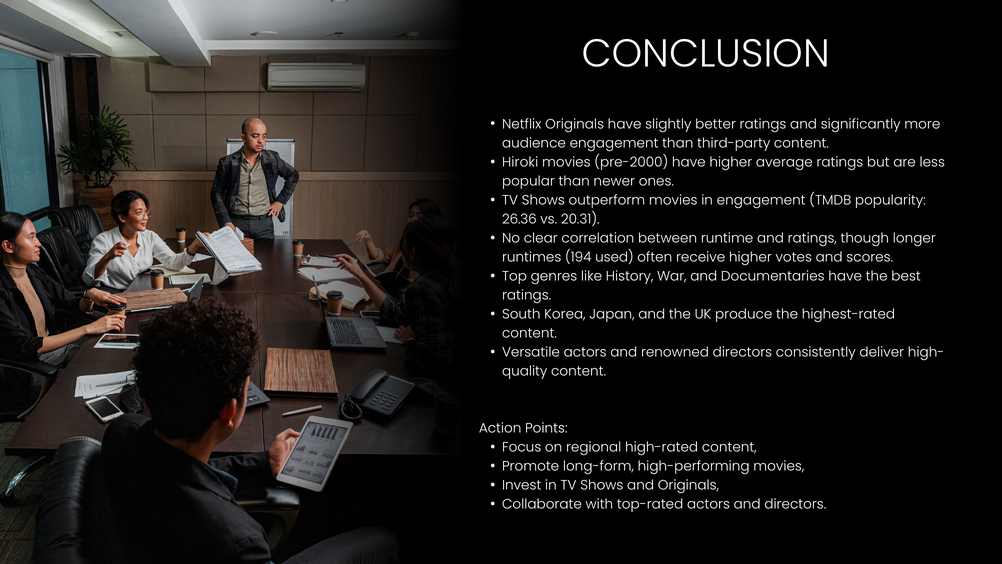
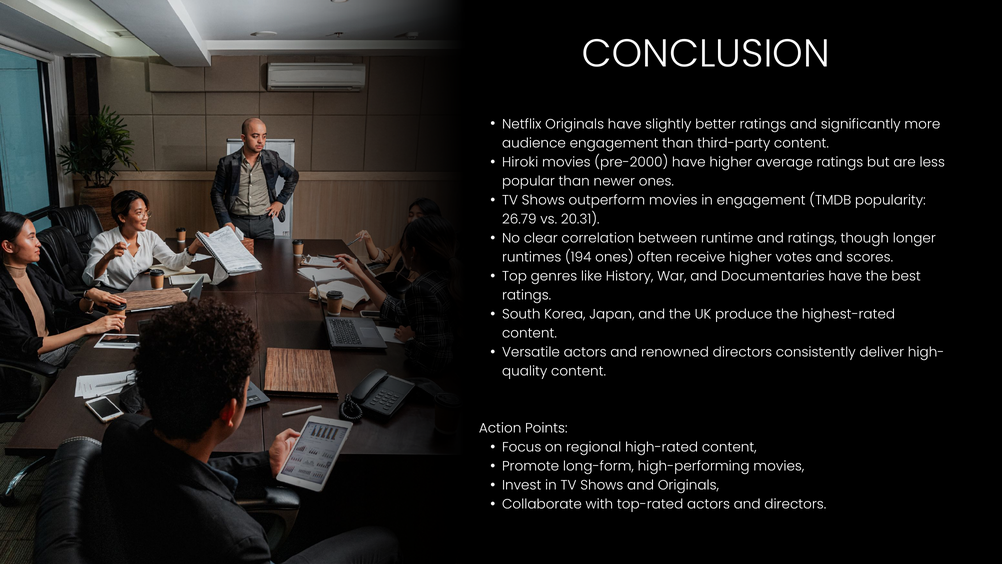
26.36: 26.36 -> 26.79 (519, 219)
194 used: used -> ones (614, 257)
